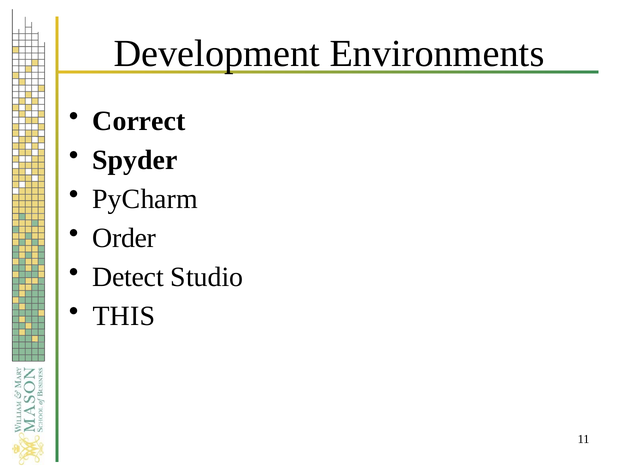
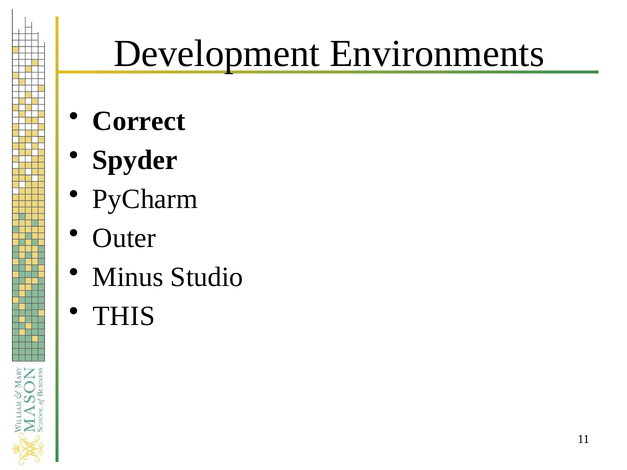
Order: Order -> Outer (124, 238)
Detect: Detect -> Minus (128, 277)
